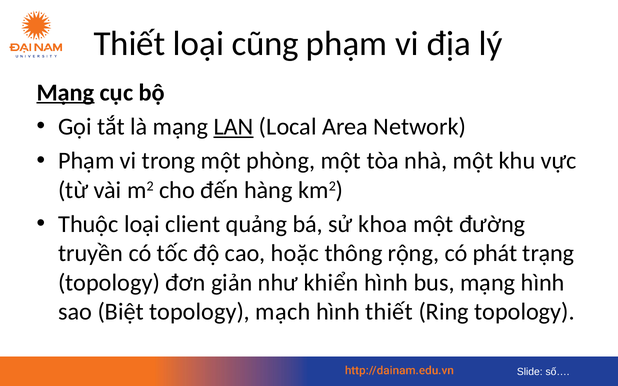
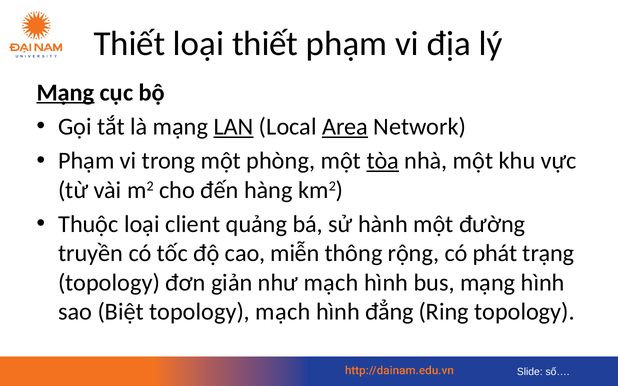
loại cũng: cũng -> thiết (265, 44)
Area underline: none -> present (345, 127)
tòa underline: none -> present (383, 161)
khoa: khoa -> hành (383, 224)
hoặc: hoặc -> miễn (295, 254)
như khiển: khiển -> mạch (331, 283)
hình thiết: thiết -> đẳng (389, 312)
